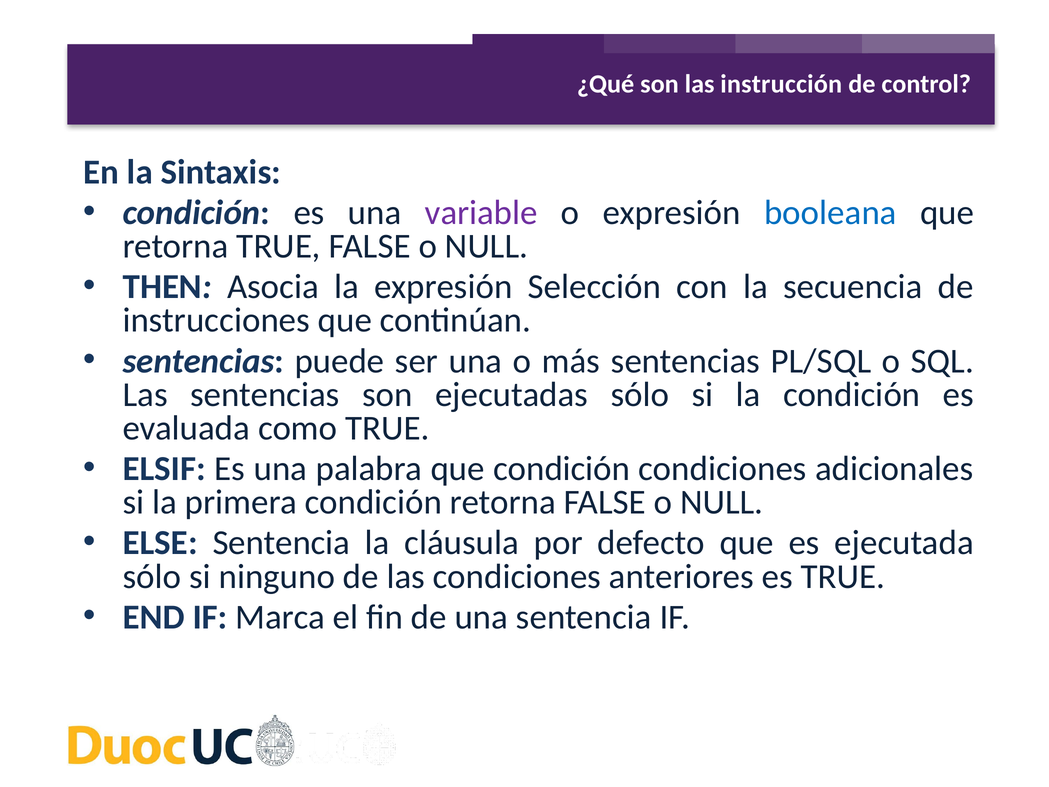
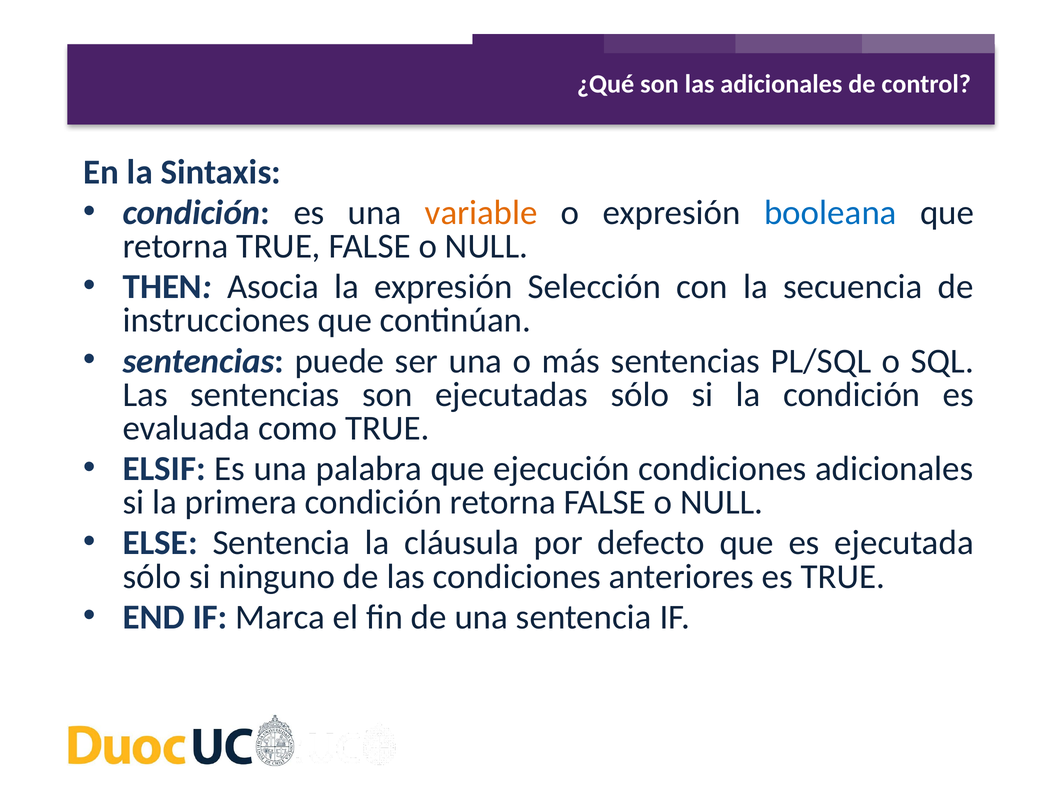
las instrucción: instrucción -> adicionales (781, 84)
variable colour: purple -> orange (481, 213)
que condición: condición -> ejecución (562, 469)
